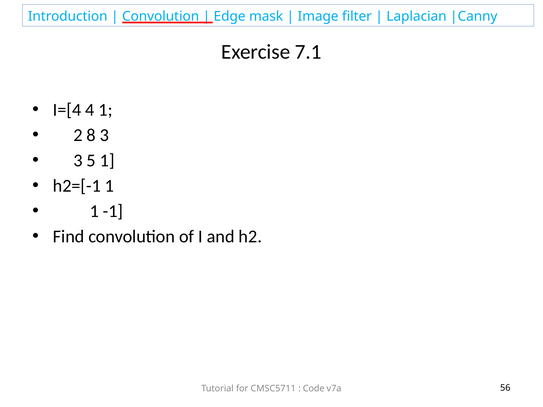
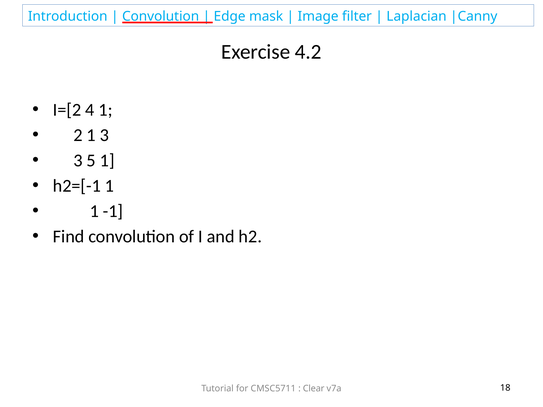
7.1: 7.1 -> 4.2 (308, 52)
I=[4: I=[4 -> I=[2 (67, 110)
2 8: 8 -> 1 (91, 135)
Code: Code -> Clear (314, 389)
56: 56 -> 18 (505, 388)
